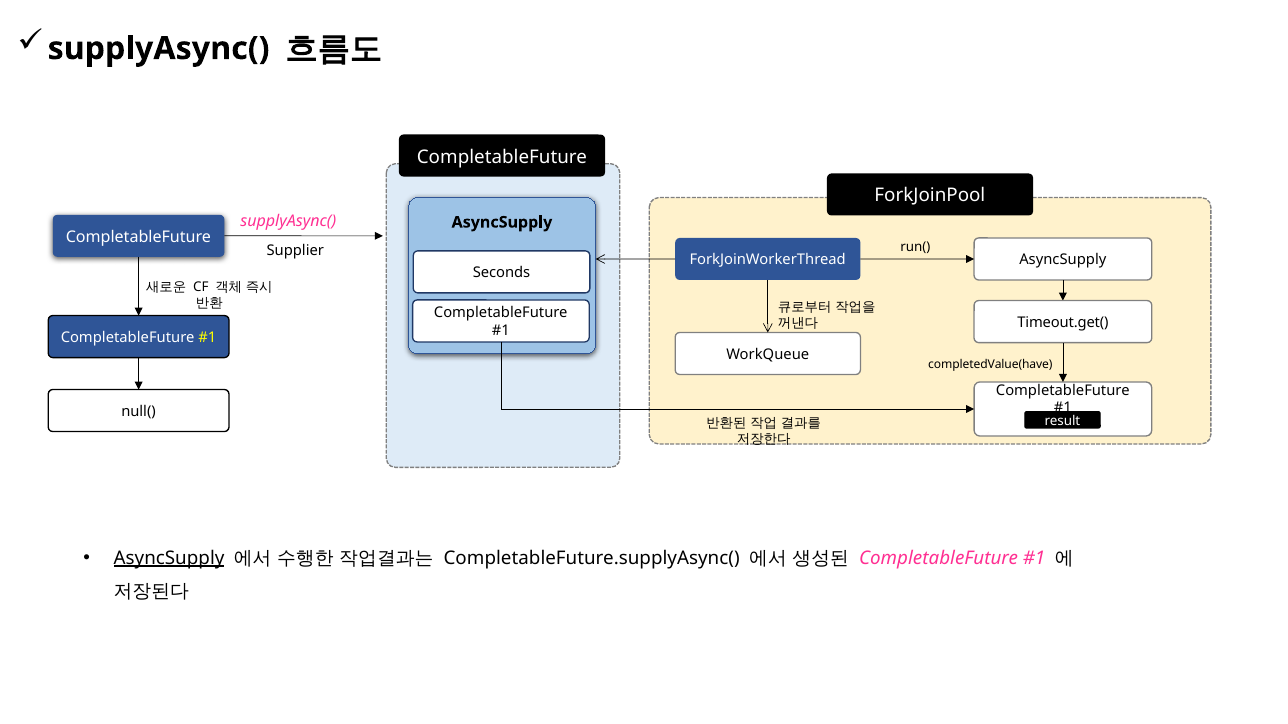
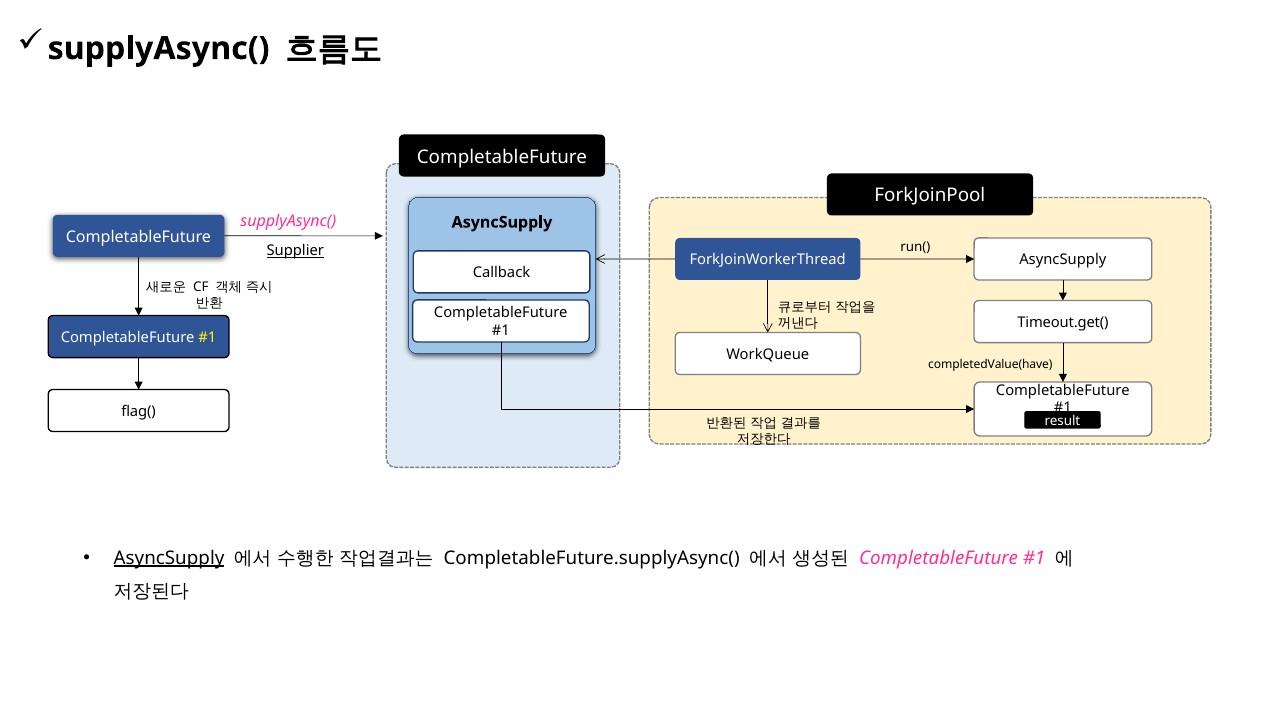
Supplier underline: none -> present (295, 251)
Seconds: Seconds -> Callback (501, 273)
null(: null( -> flag( (139, 412)
